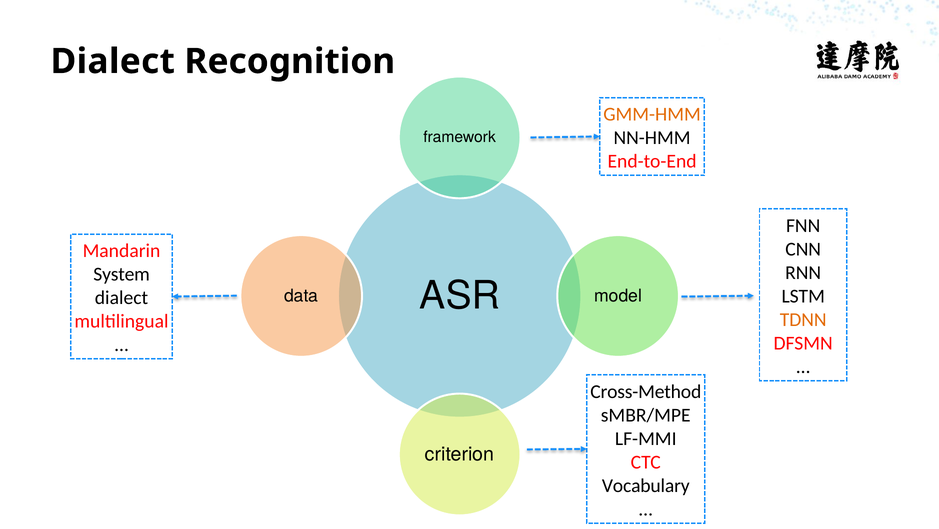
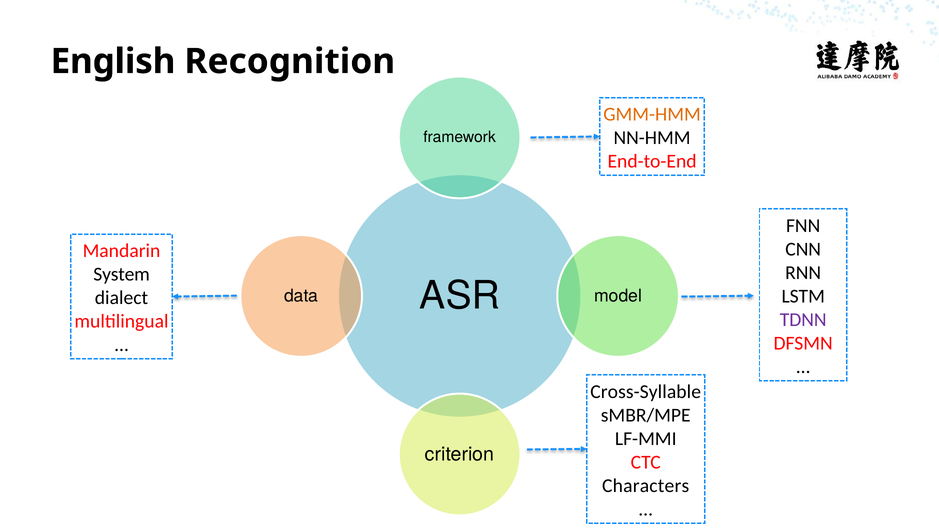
Dialect: Dialect -> English (113, 61)
TDNN colour: orange -> purple (803, 319)
Cross-Method: Cross-Method -> Cross-Syllable (646, 391)
Vocabulary: Vocabulary -> Characters (646, 485)
